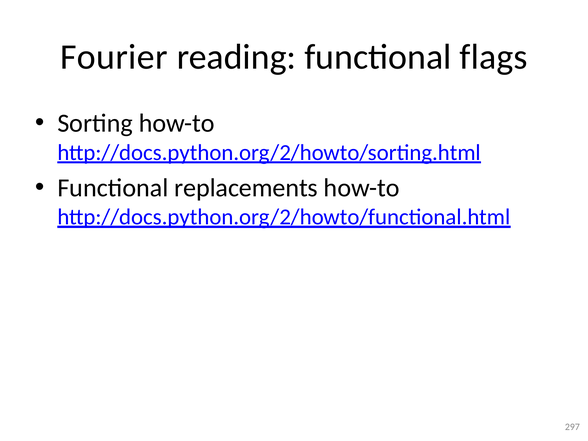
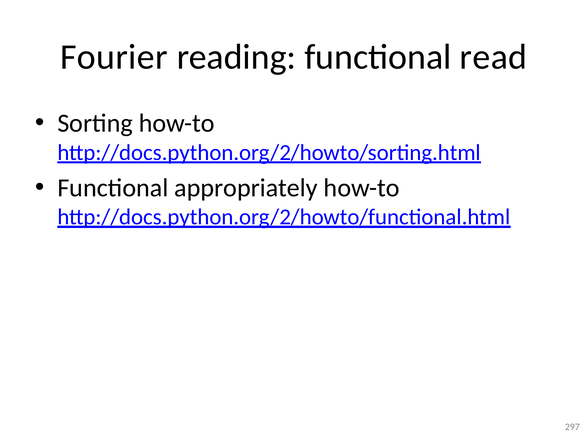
flags: flags -> read (493, 57)
replacements: replacements -> appropriately (246, 188)
